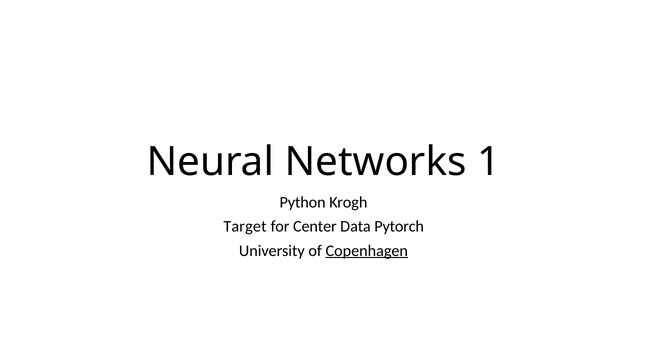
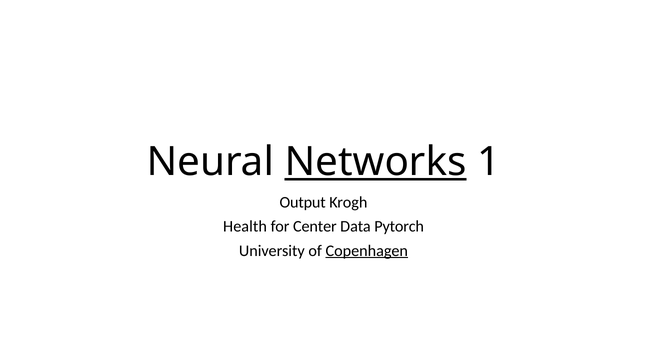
Networks underline: none -> present (376, 162)
Python: Python -> Output (303, 202)
Target: Target -> Health (245, 226)
